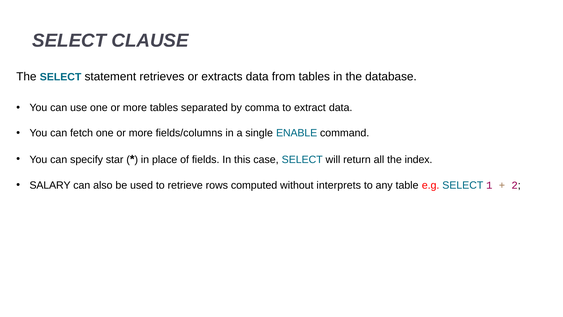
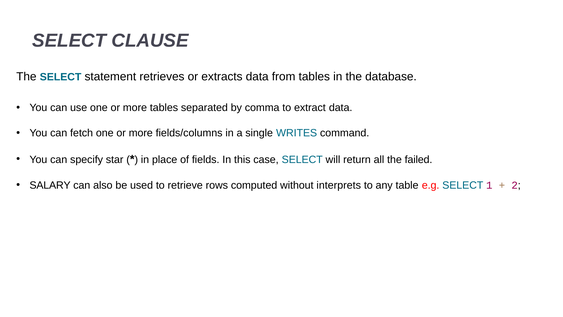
ENABLE: ENABLE -> WRITES (297, 133)
index: index -> failed (419, 159)
